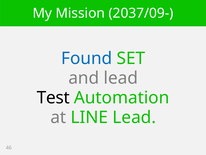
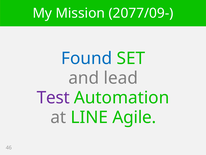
2037/09-: 2037/09- -> 2077/09- (141, 13)
Test colour: black -> purple (53, 97)
LINE Lead: Lead -> Agile (134, 117)
